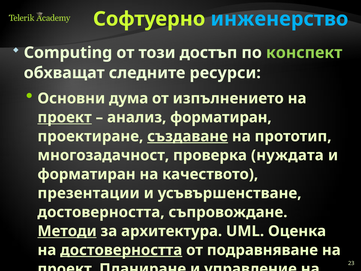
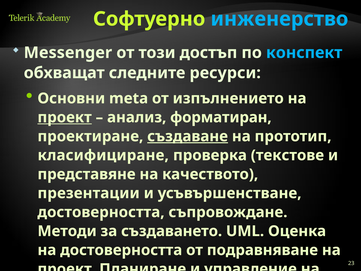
Computing: Computing -> Messenger (68, 53)
конспект colour: light green -> light blue (304, 53)
дума: дума -> meta (129, 98)
многозадачност: многозадачност -> класифициране (103, 155)
нуждата: нуждата -> текстове (287, 155)
форматиран: форматиран -> представяне (87, 174)
Методи underline: present -> none (67, 231)
архитектура: архитектура -> създаването (172, 231)
достоверността underline: present -> none (121, 250)
